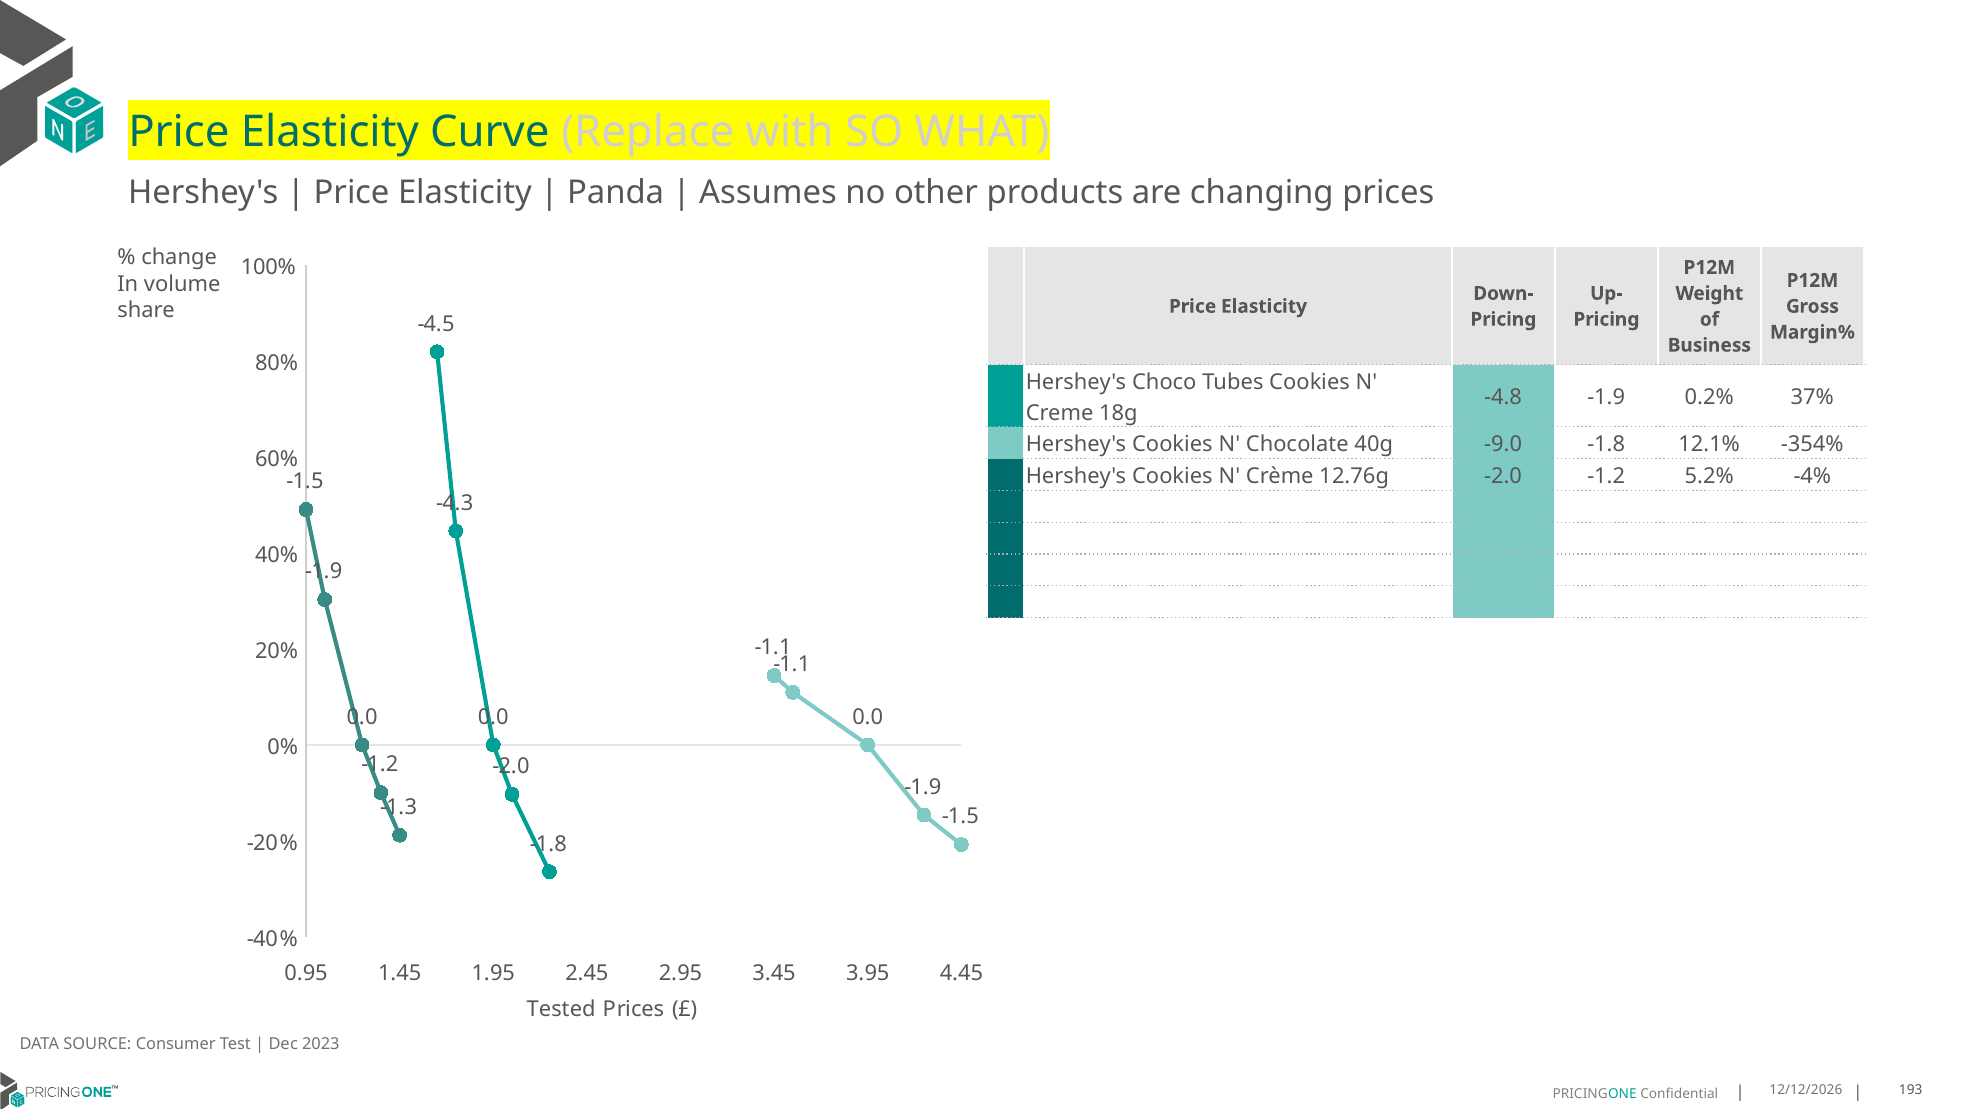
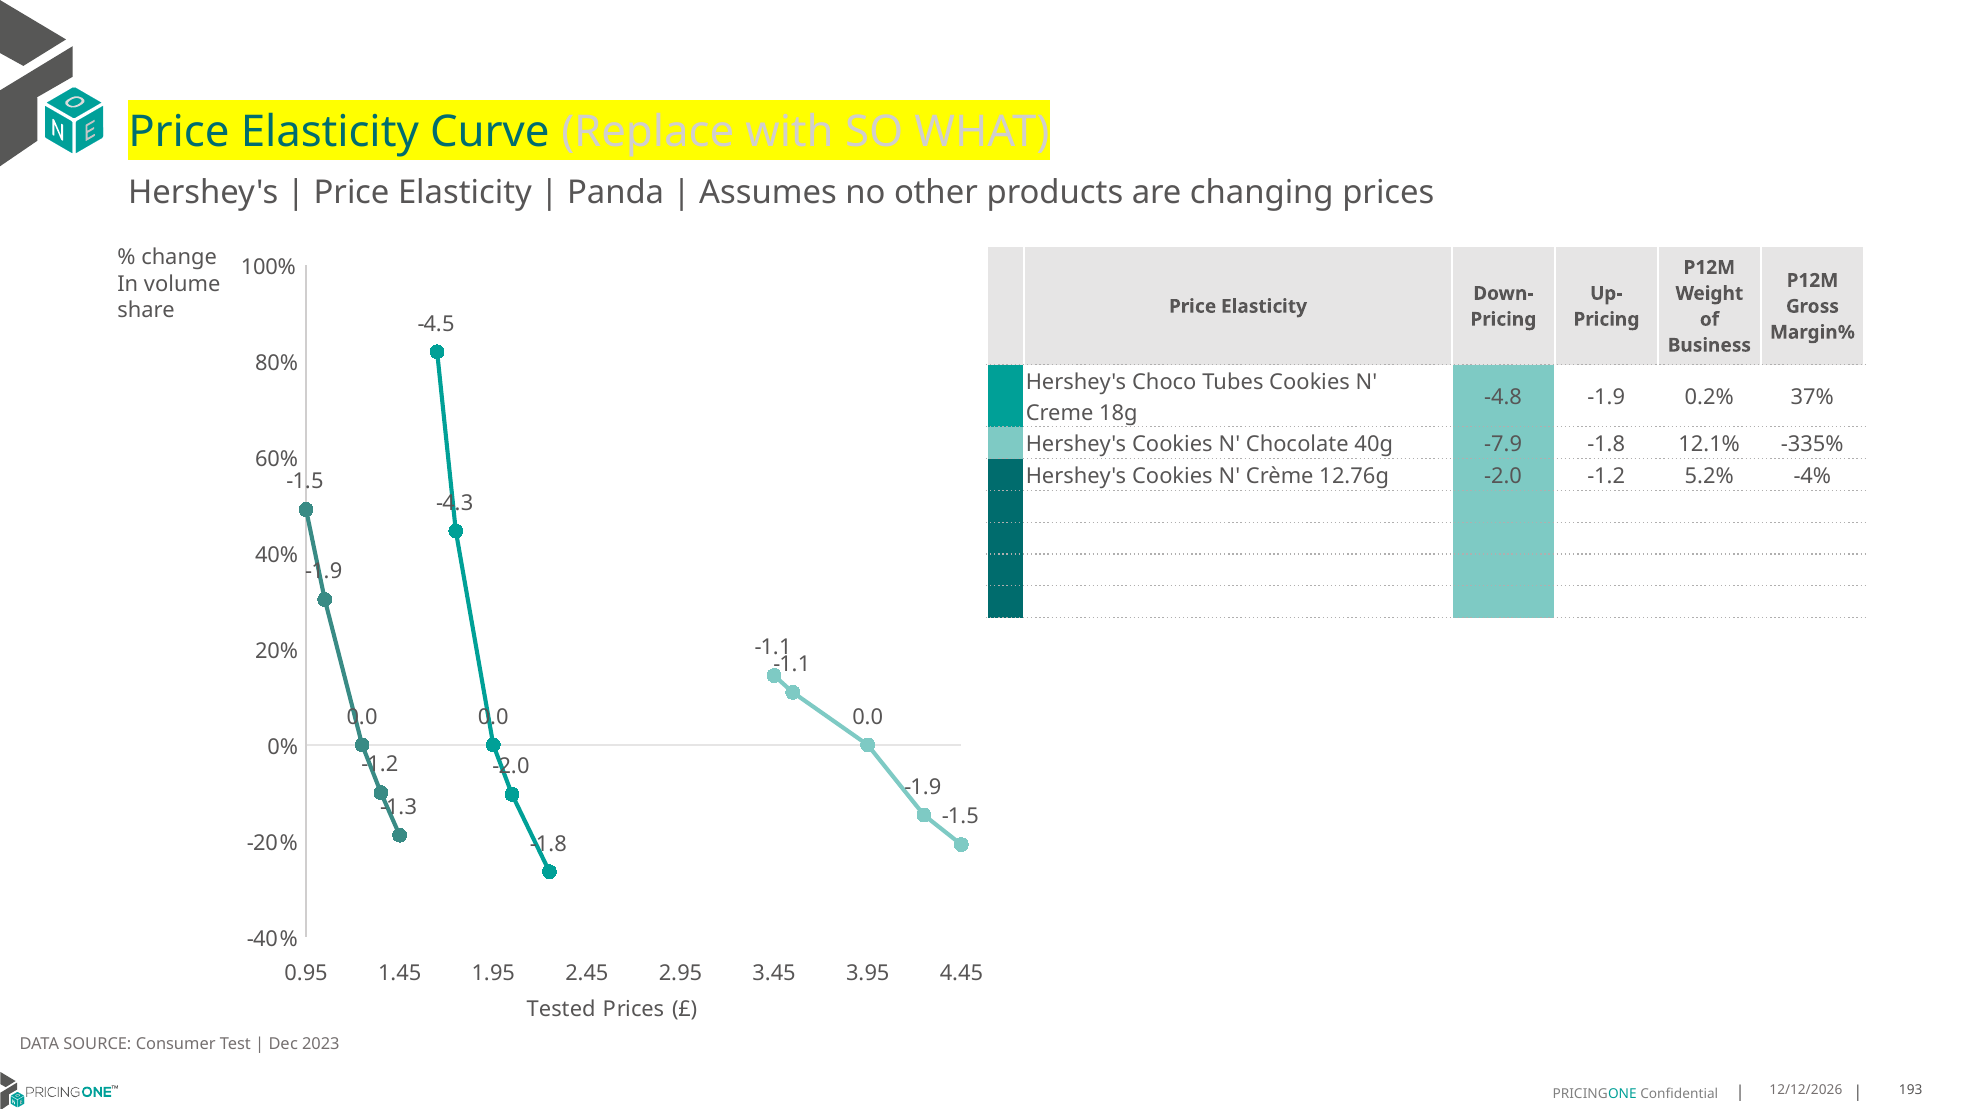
-9.0: -9.0 -> -7.9 (1503, 444)
-354%: -354% -> -335% (1812, 444)
